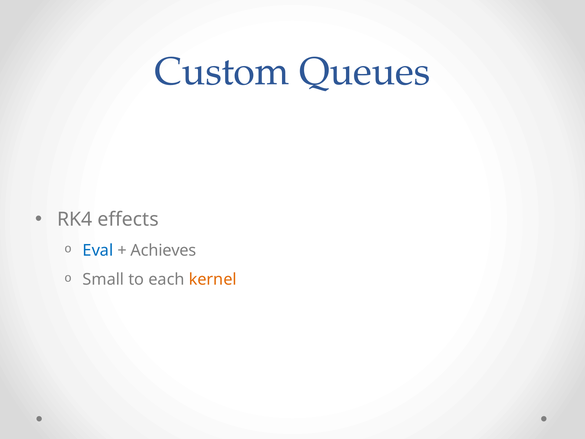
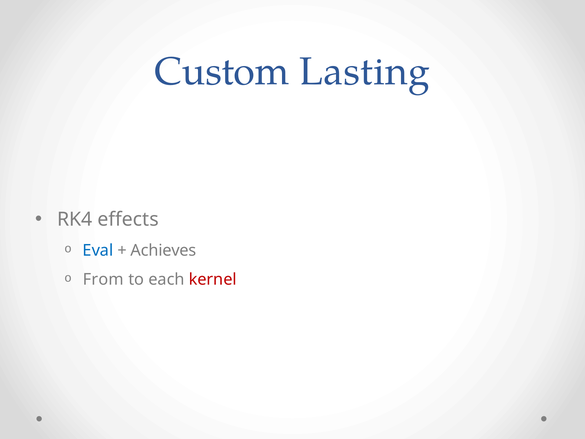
Queues: Queues -> Lasting (365, 72)
Small: Small -> From (103, 279)
kernel colour: orange -> red (213, 279)
